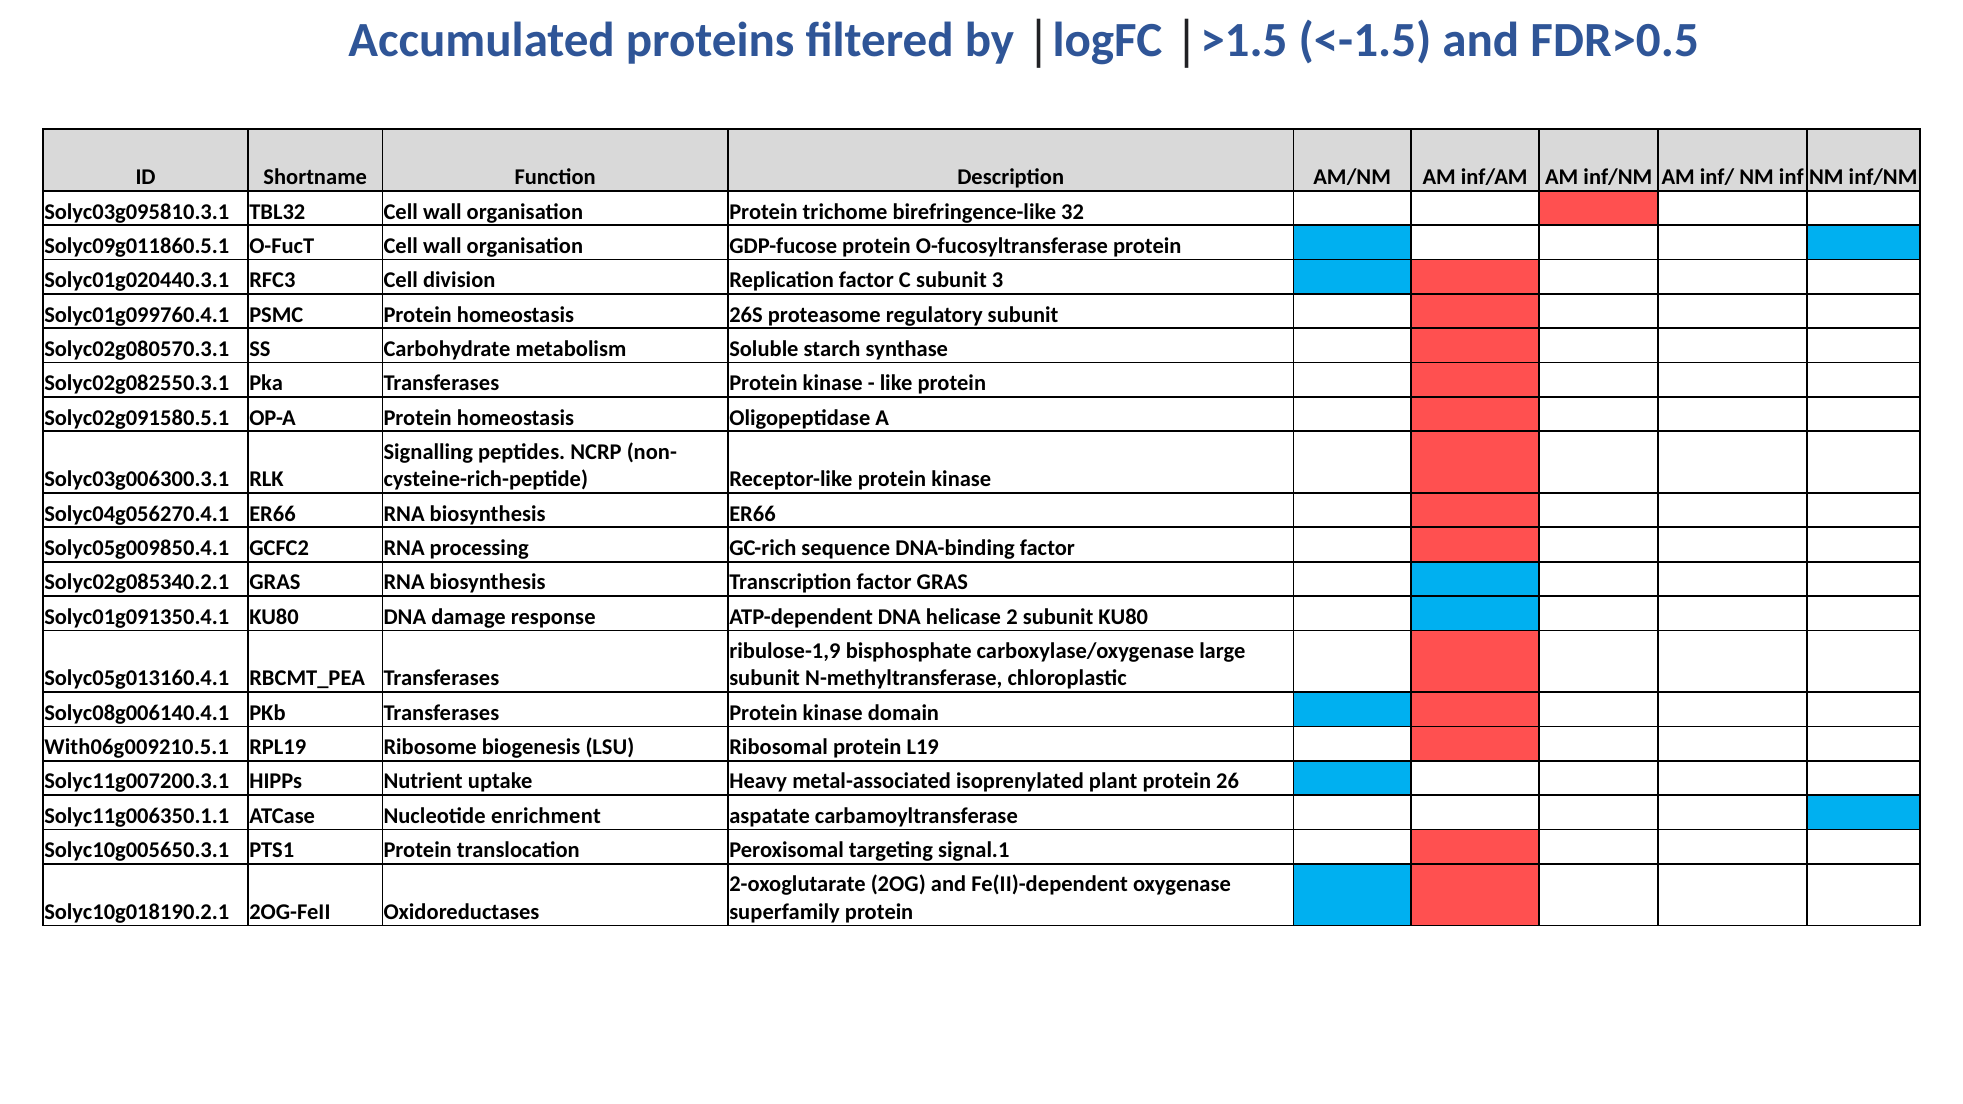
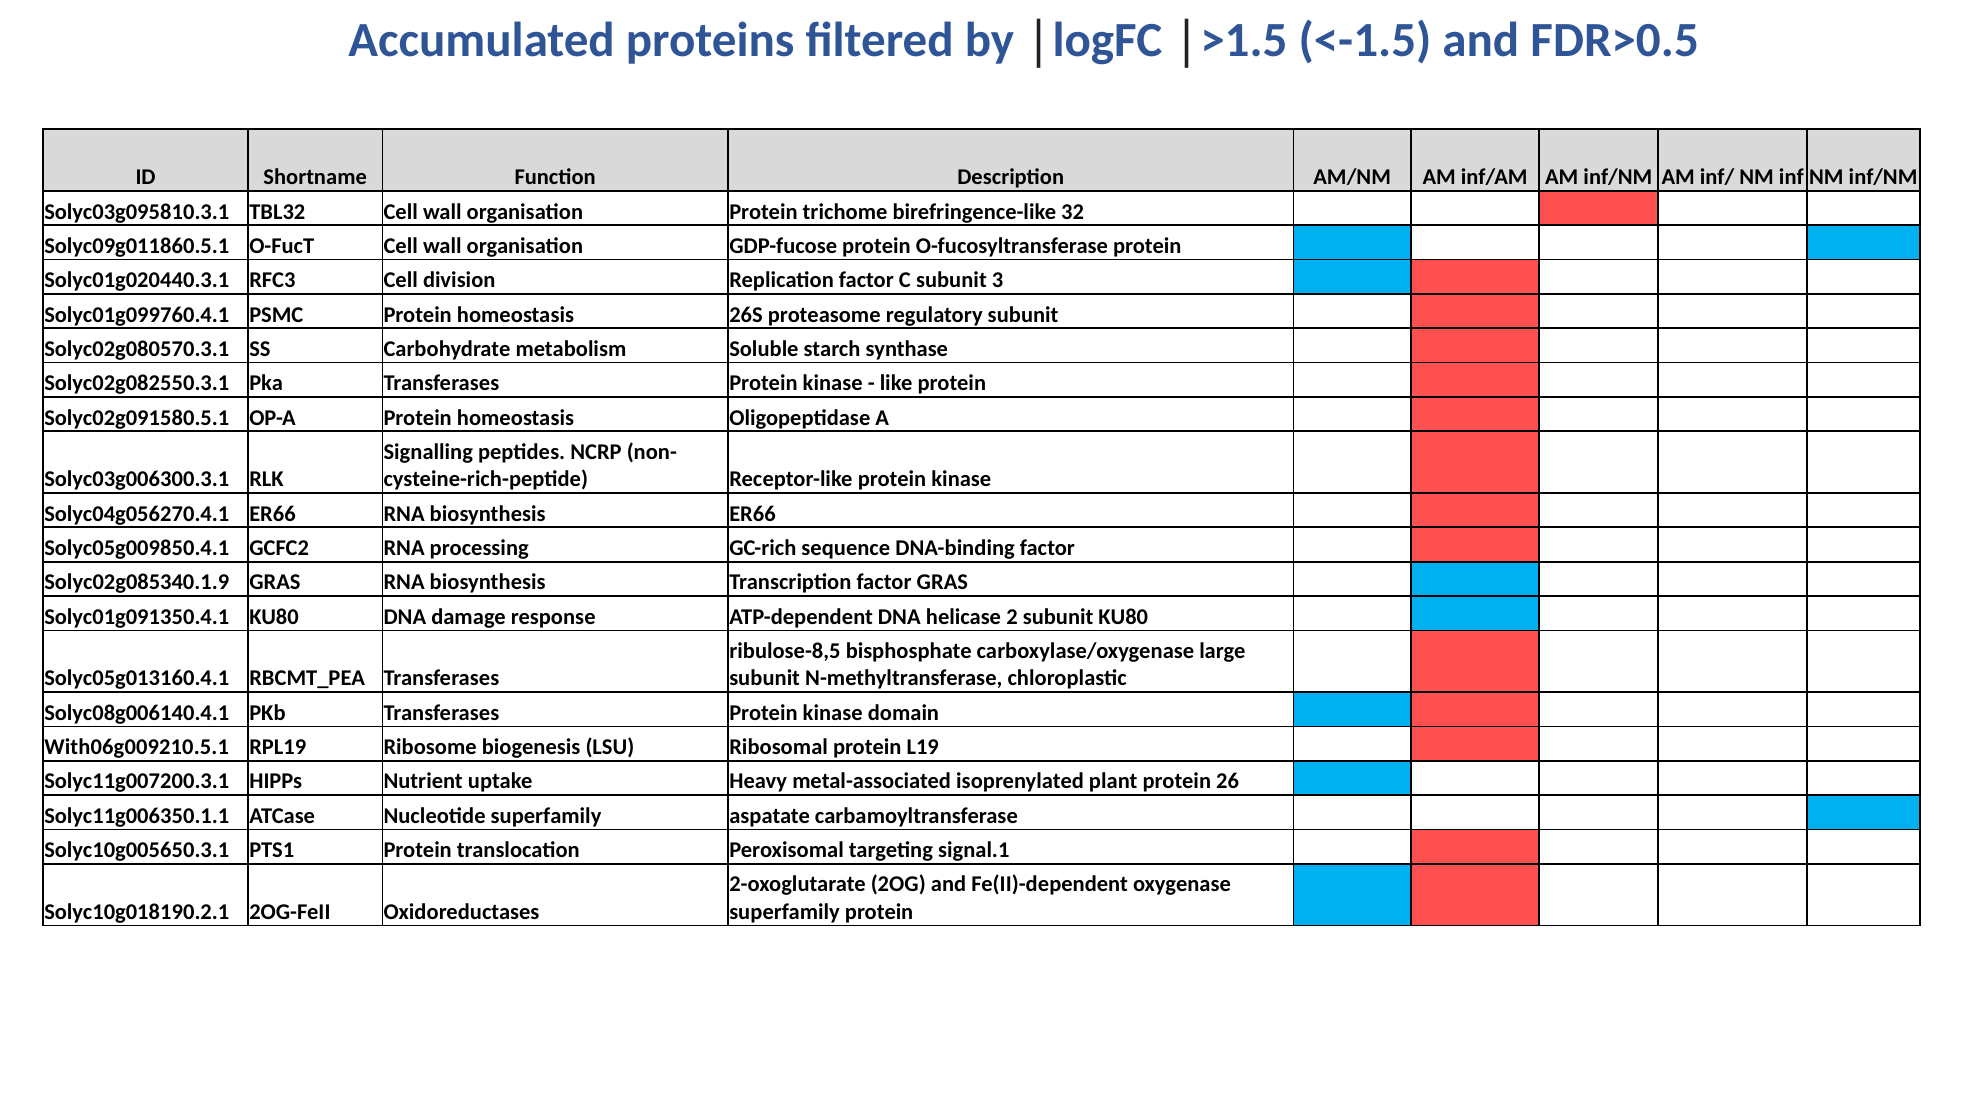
Solyc02g085340.2.1: Solyc02g085340.2.1 -> Solyc02g085340.1.9 (137, 583)
ribulose-1,9: ribulose-1,9 -> ribulose-8,5 (785, 651)
Nucleotide enrichment: enrichment -> superfamily (546, 816)
